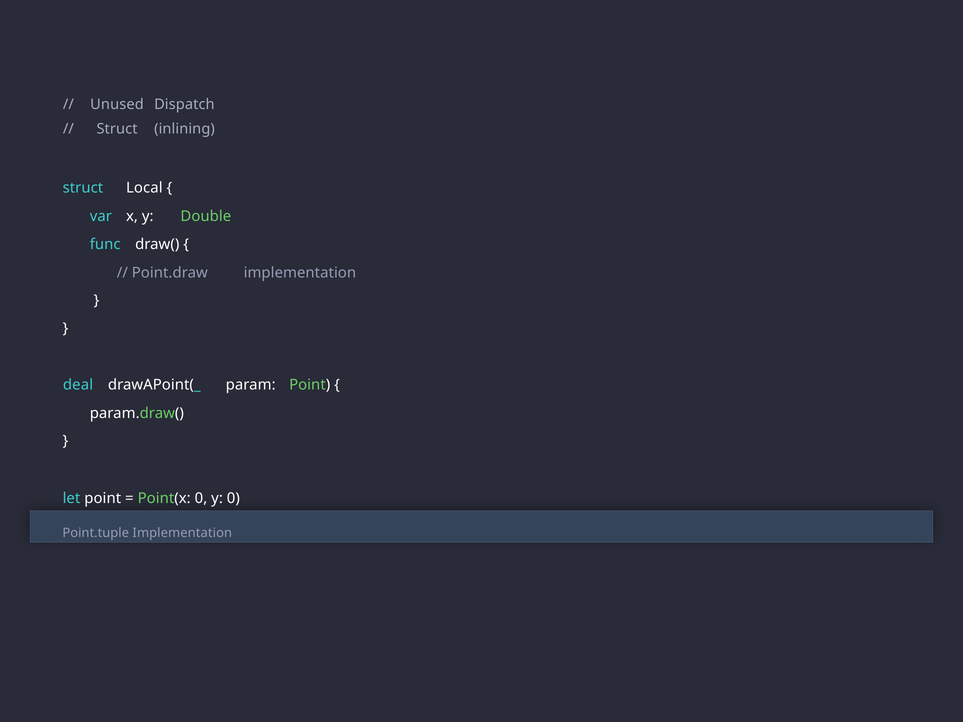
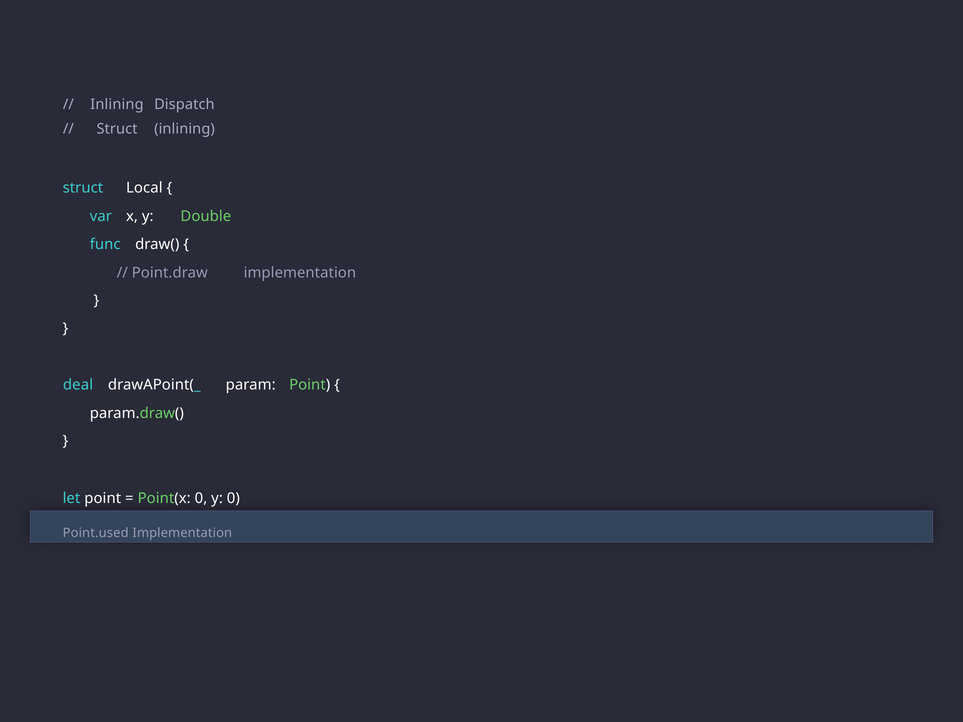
Unused: Unused -> Inlining (117, 105)
Point.tuple: Point.tuple -> Point.used (96, 533)
